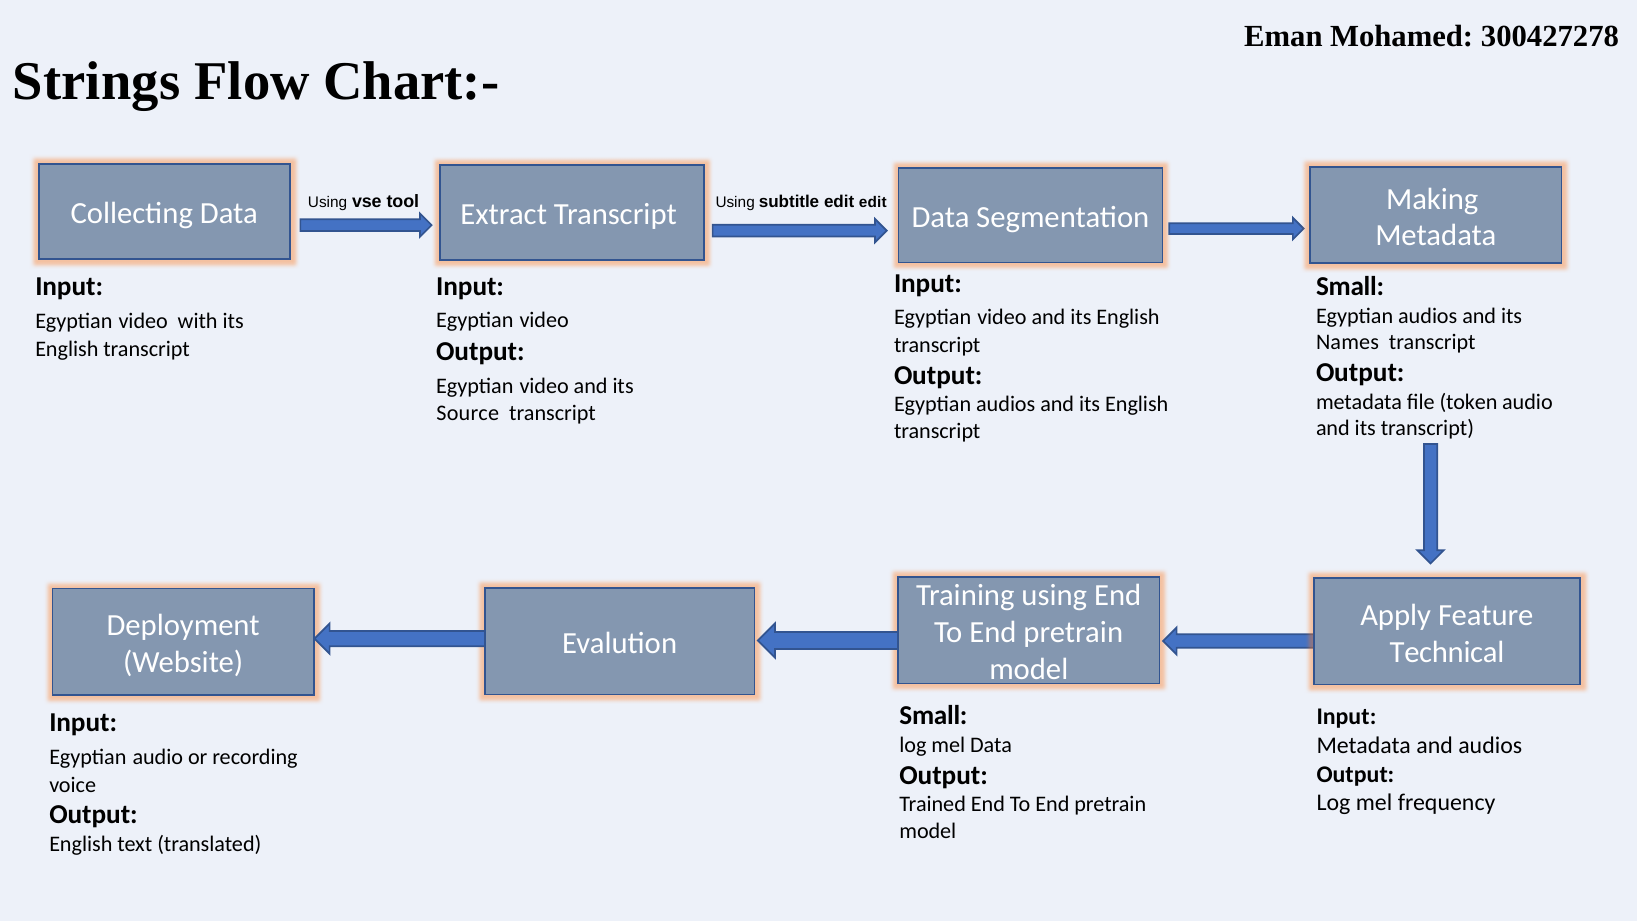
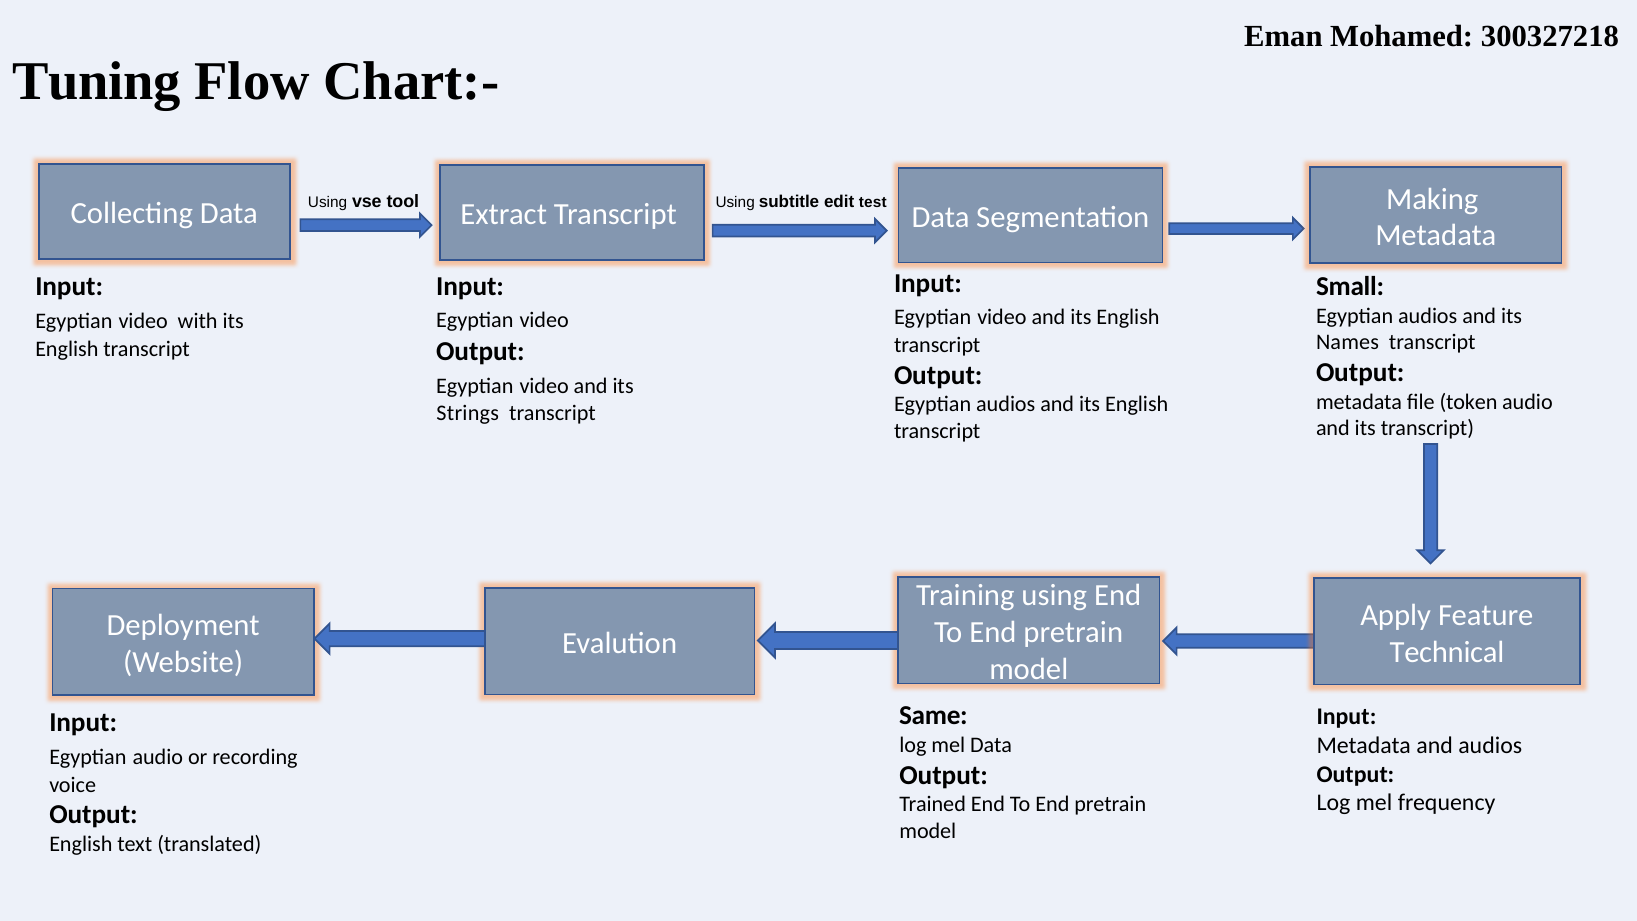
300427278: 300427278 -> 300327218 (1550, 37)
Strings: Strings -> Tuning (97, 82)
edit edit: edit -> test (873, 202)
Source: Source -> Strings (468, 413)
Small: Small -> Same (933, 716)
